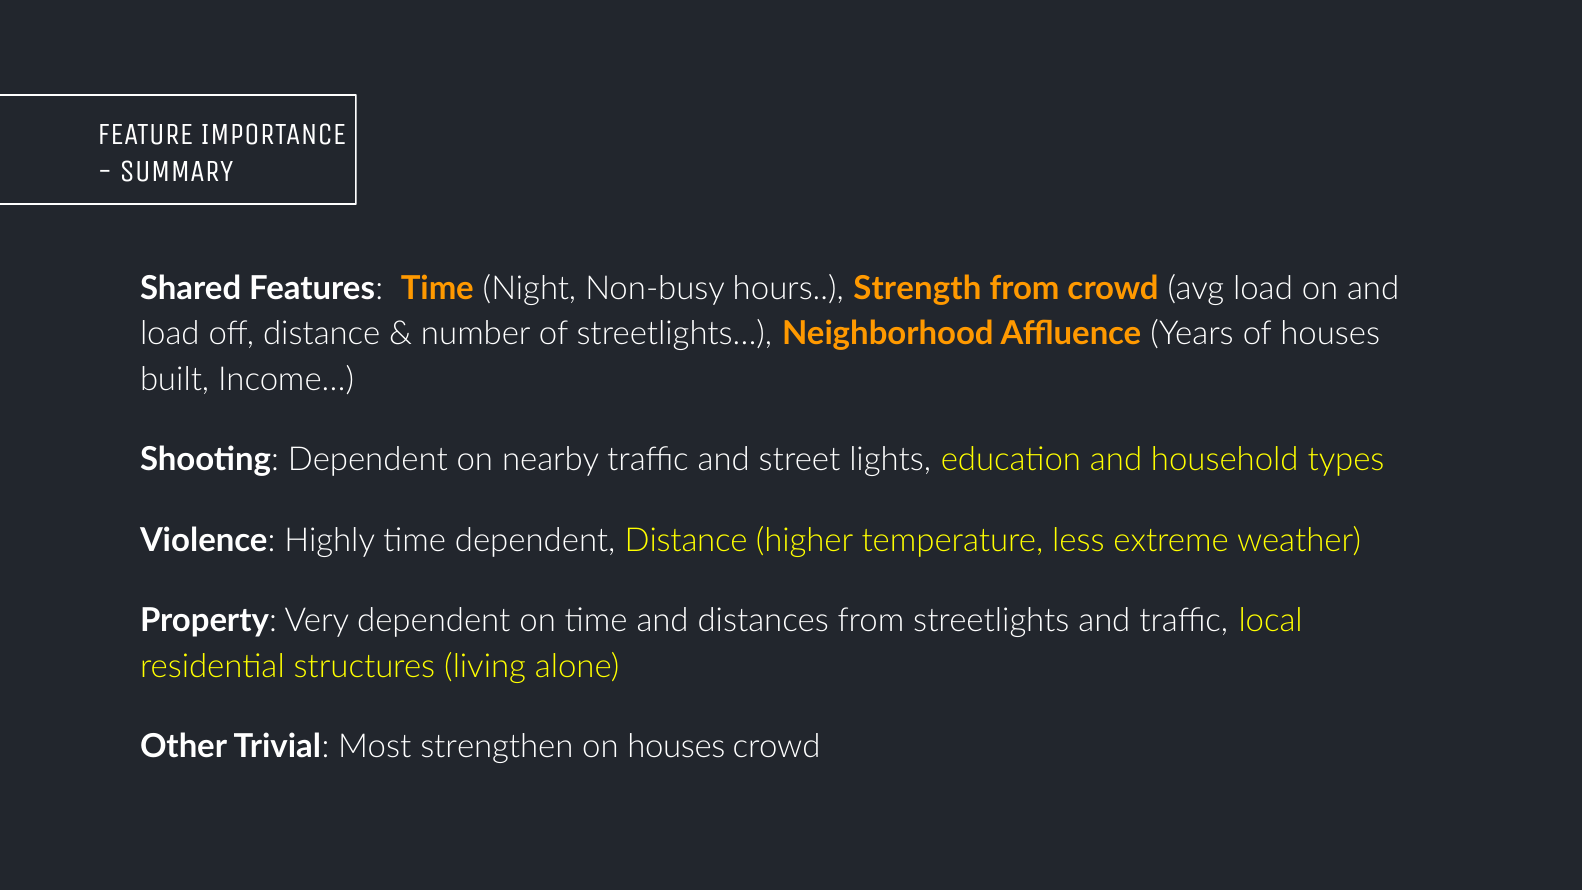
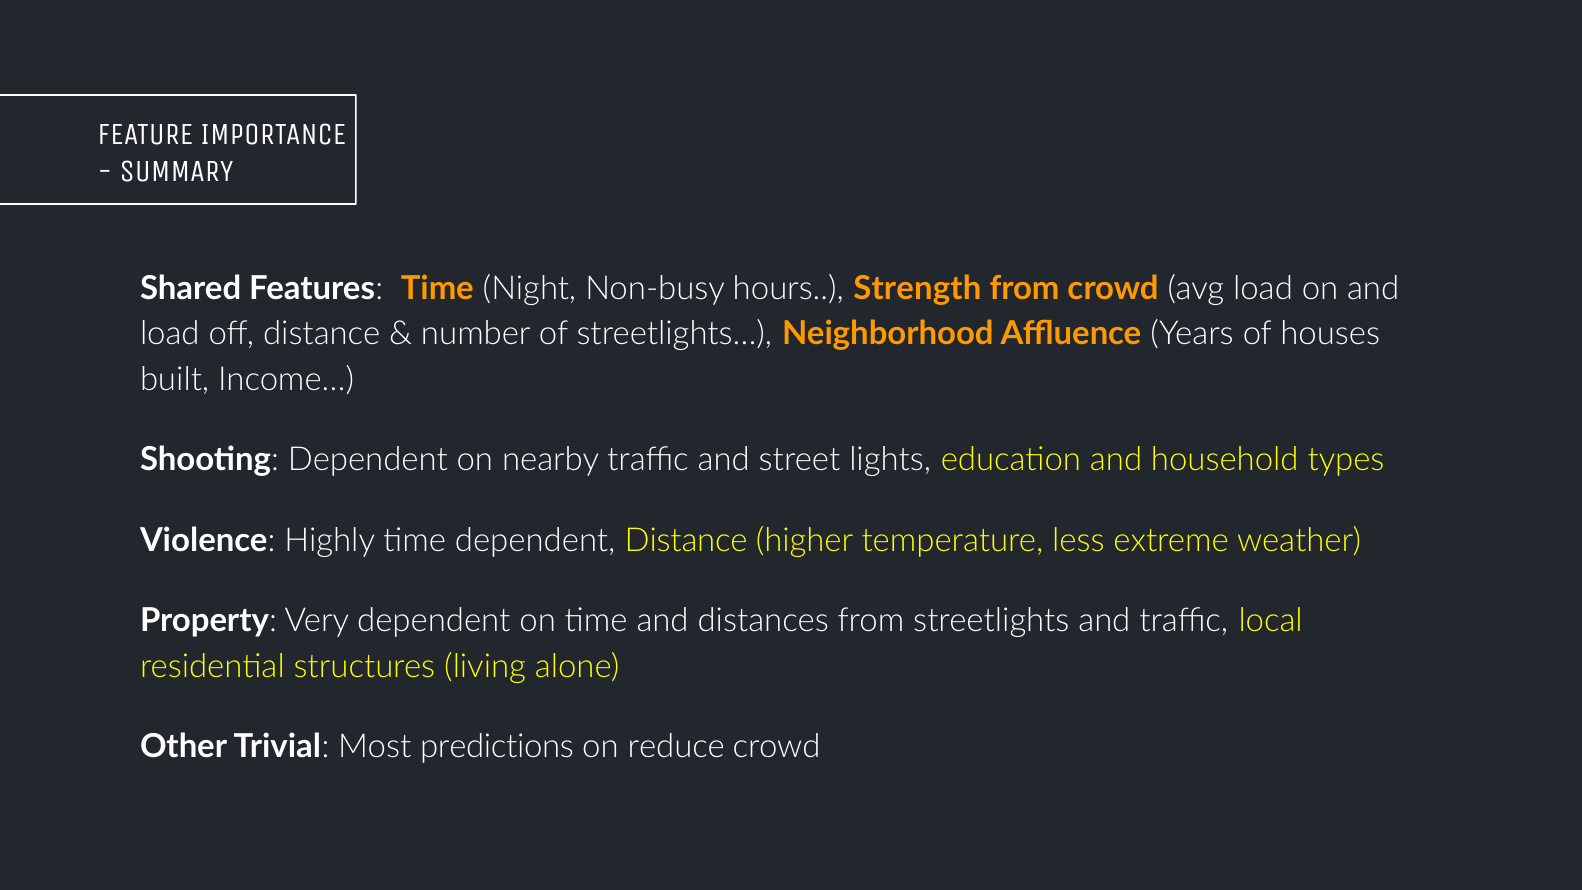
strengthen: strengthen -> predictions (497, 747)
on houses: houses -> reduce (676, 747)
